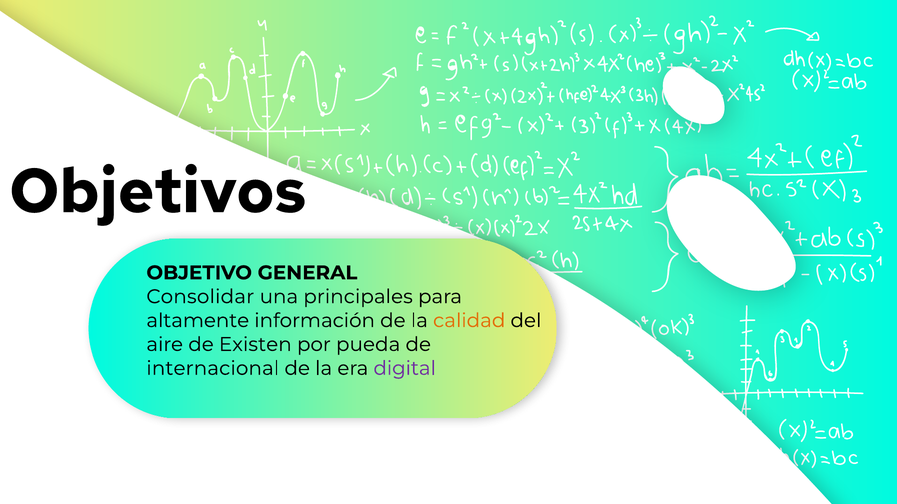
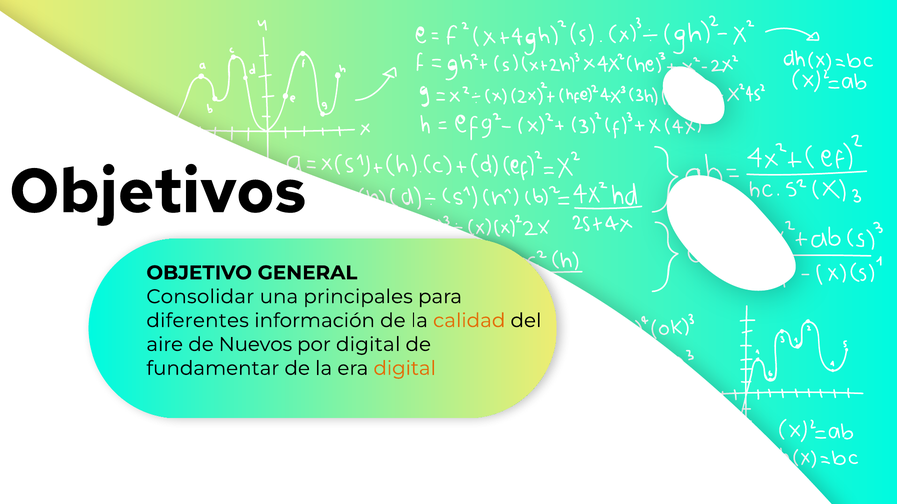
altamente: altamente -> diferentes (198, 321)
Existen: Existen -> Nuevos (255, 345)
por pueda: pueda -> digital (368, 345)
internacional: internacional -> fundamentar (213, 369)
digital colour: purple -> orange (405, 369)
